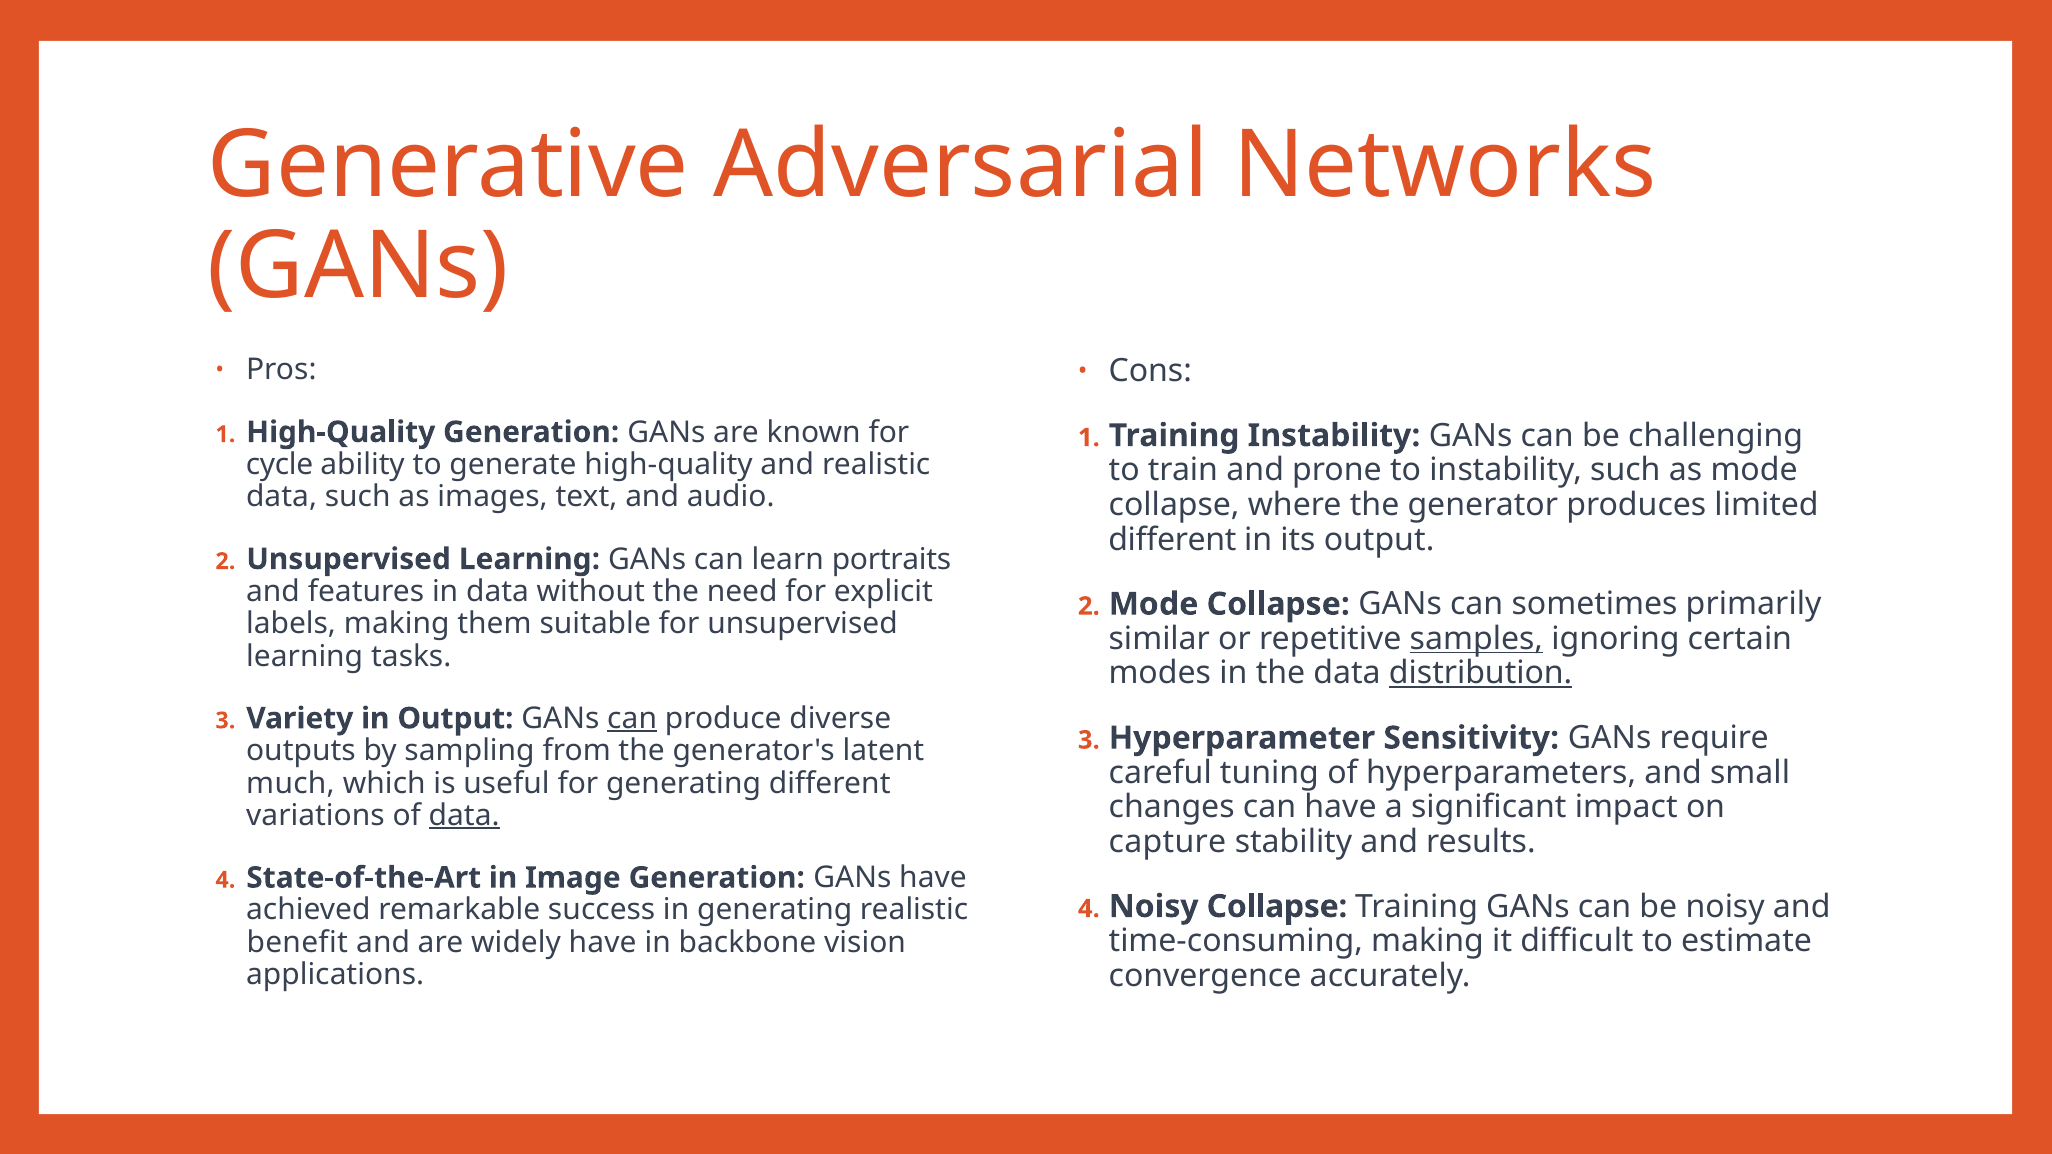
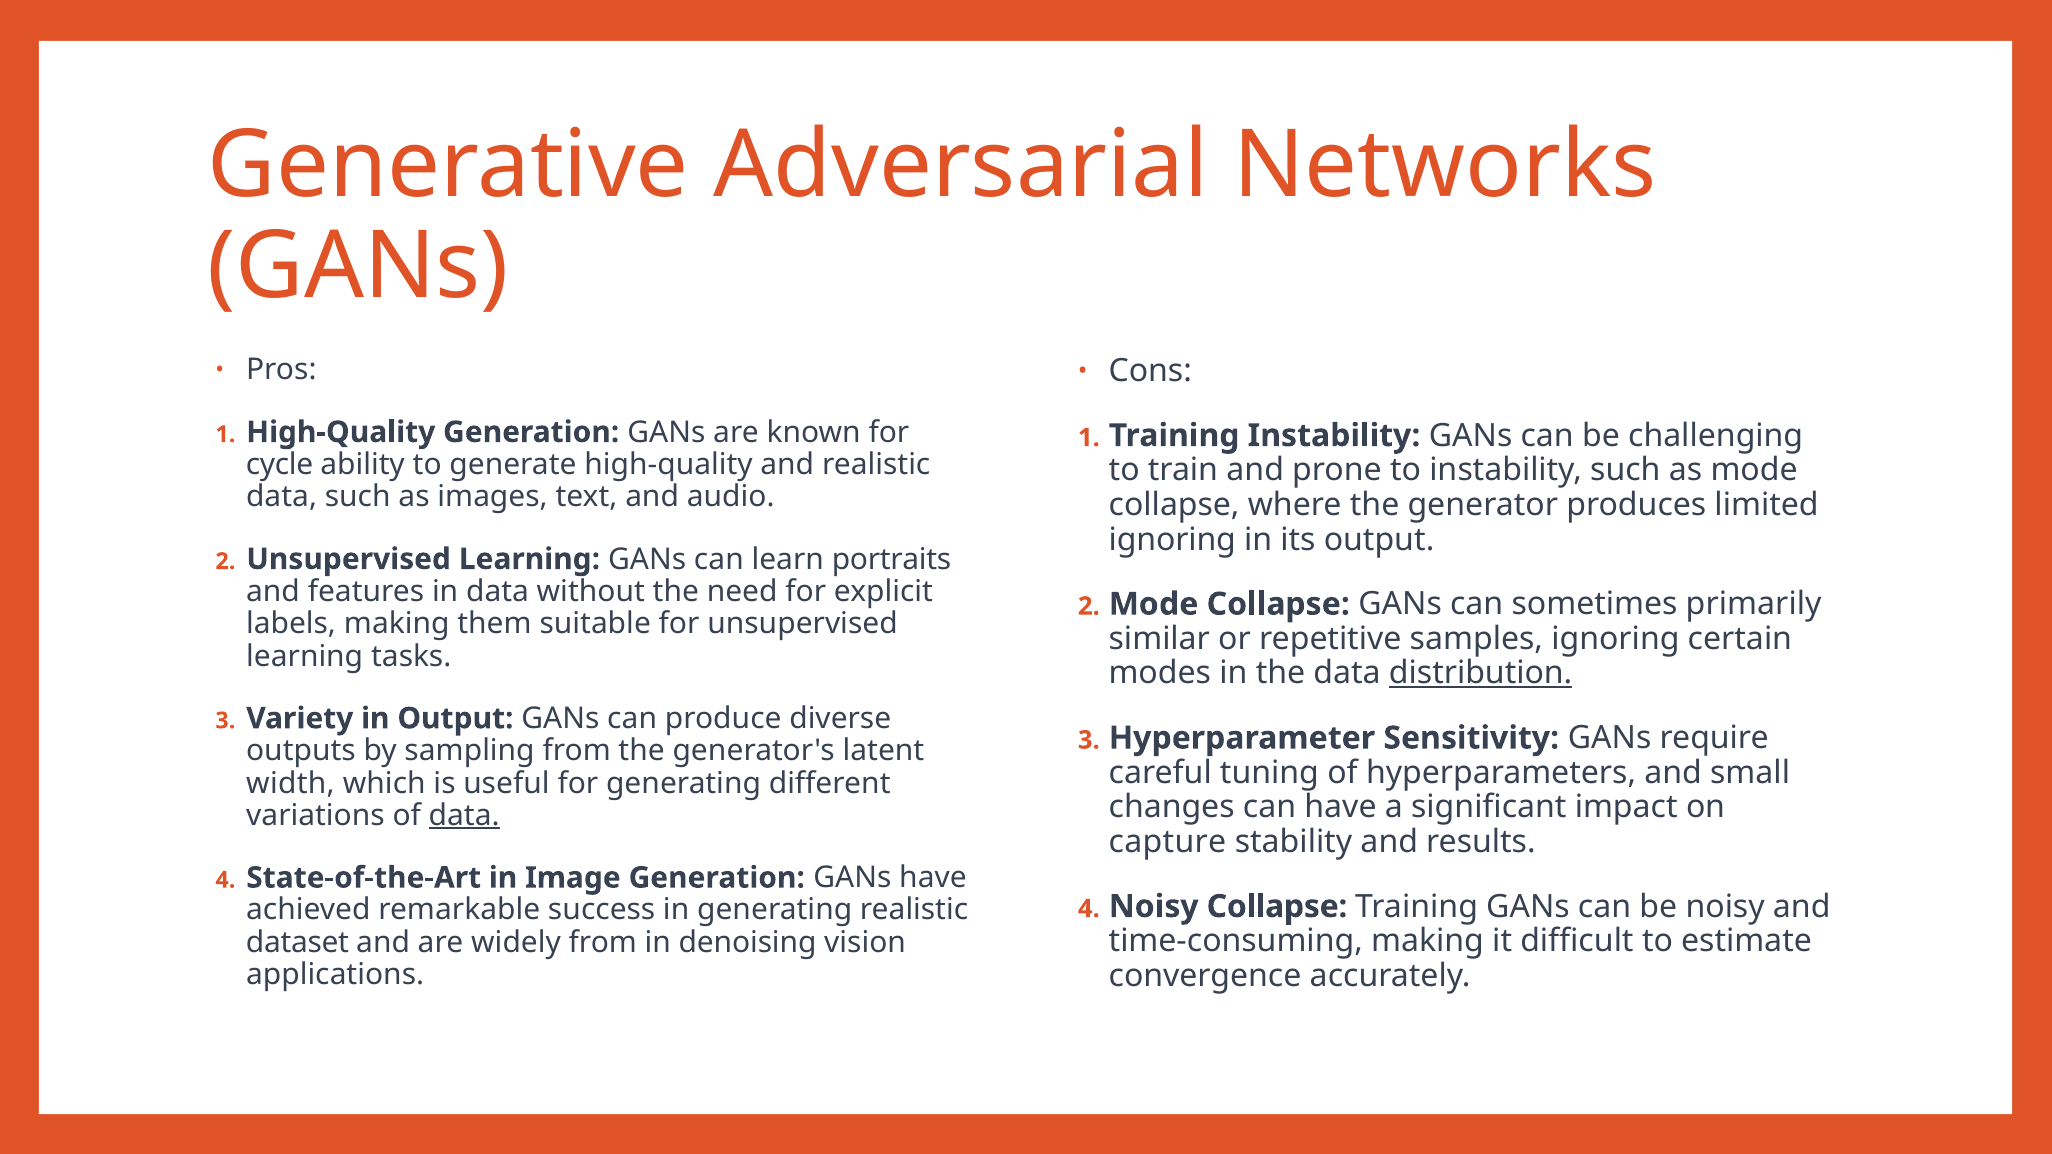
different: different -> ignoring (1172, 540)
samples underline: present -> none (1476, 639)
can underline: present -> none (632, 719)
much: much -> width (290, 783)
benefit: benefit -> dataset (298, 943)
widely have: have -> from (603, 943)
backbone: backbone -> denoising (748, 943)
